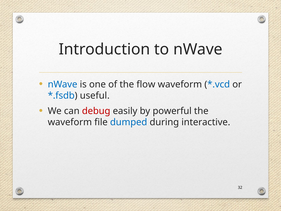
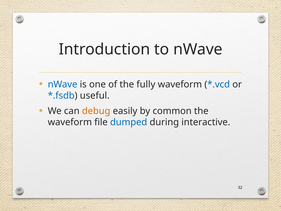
flow: flow -> fully (146, 84)
debug colour: red -> orange (96, 111)
powerful: powerful -> common (172, 111)
